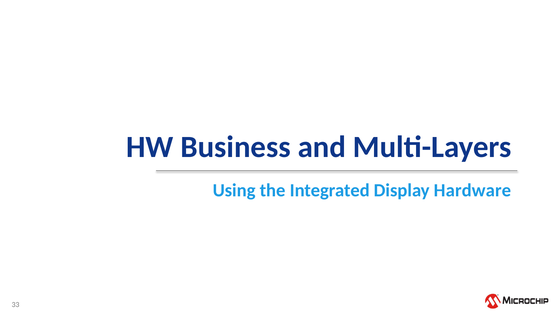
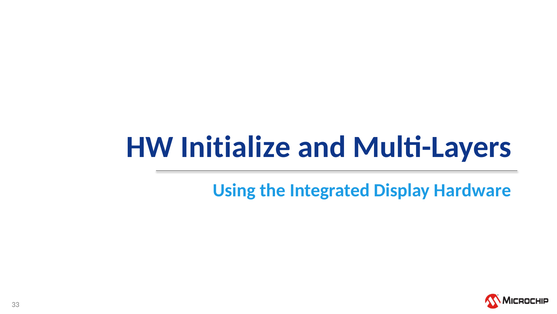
Business: Business -> Initialize (236, 147)
